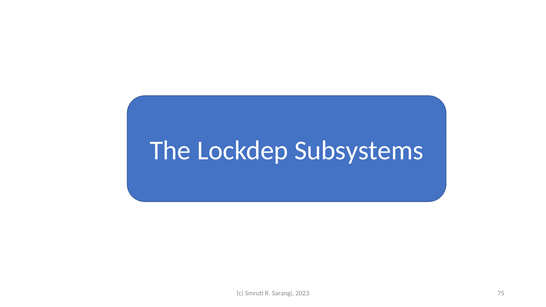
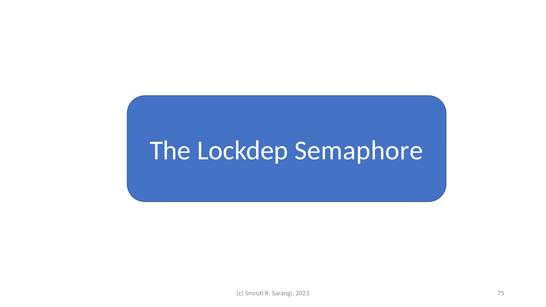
Subsystems: Subsystems -> Semaphore (359, 151)
